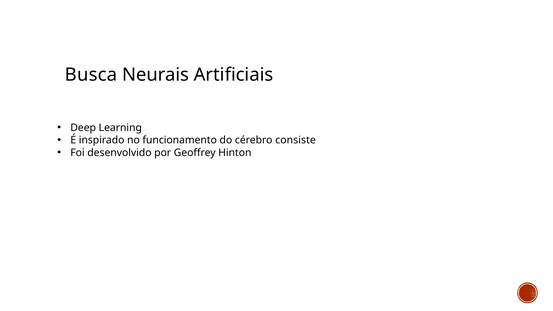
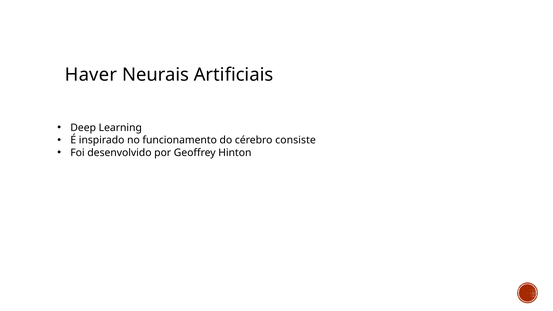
Busca: Busca -> Haver (91, 75)
